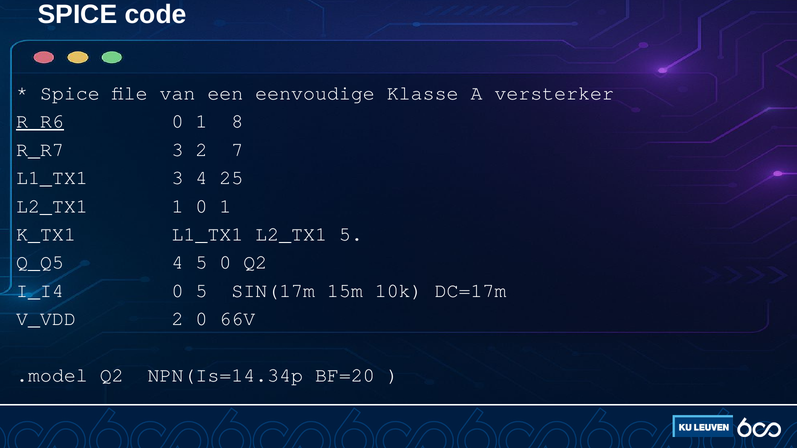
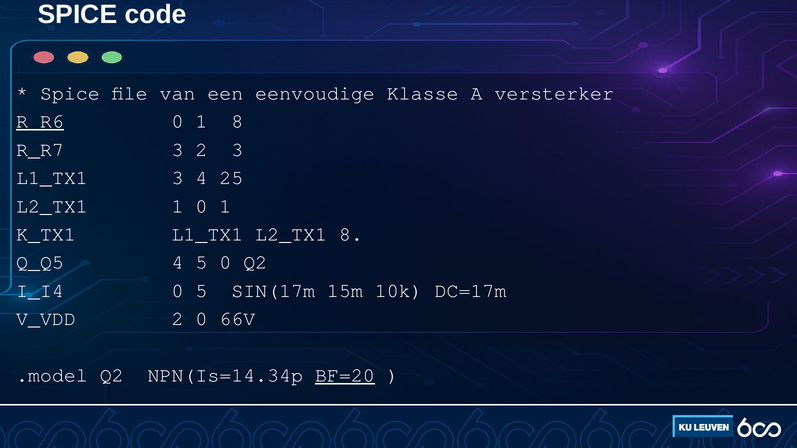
2 7: 7 -> 3 (237, 150)
L2_TX1 5: 5 -> 8 (351, 234)
BF=20 underline: none -> present (345, 376)
